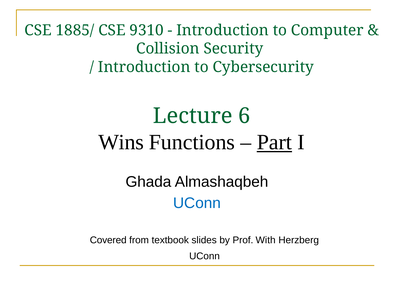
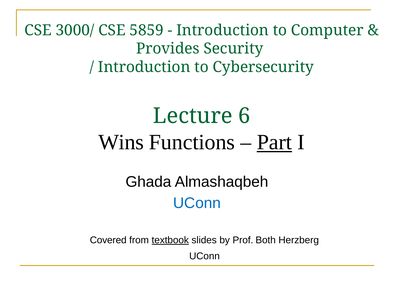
1885/: 1885/ -> 3000/ (75, 30)
9310: 9310 -> 5859 (147, 30)
Collision: Collision -> Provides (168, 49)
textbook underline: none -> present (170, 241)
With: With -> Both (266, 241)
